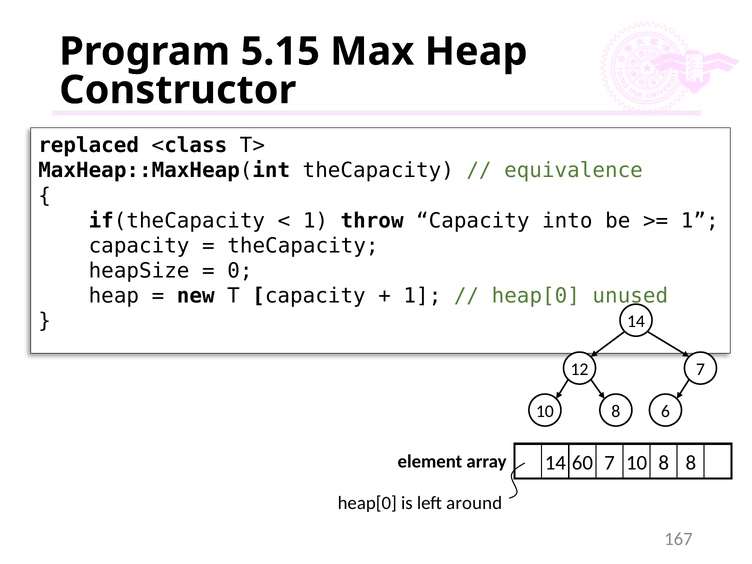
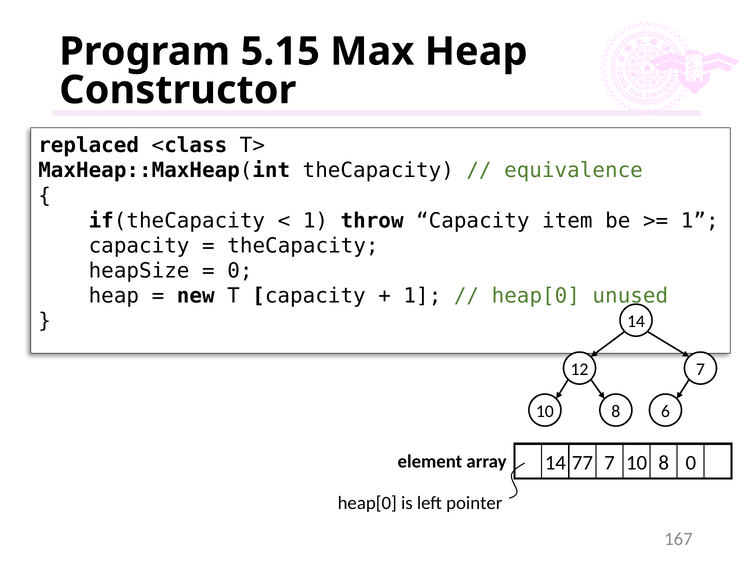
into: into -> item (567, 221)
60: 60 -> 77 (582, 463)
8 8: 8 -> 0 (691, 463)
around: around -> pointer (474, 503)
